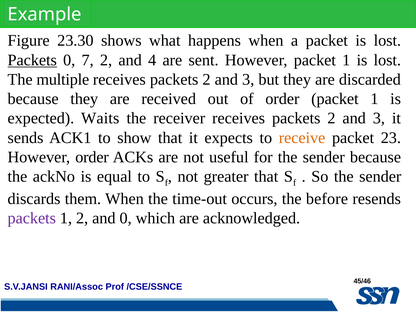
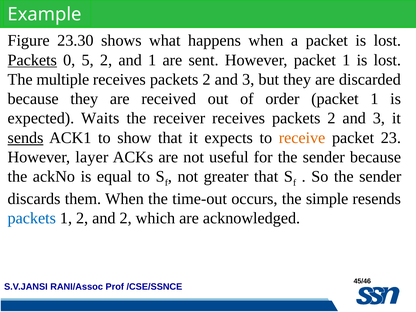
7: 7 -> 5 (88, 60)
and 4: 4 -> 1 (152, 60)
sends underline: none -> present (26, 138)
However order: order -> layer (92, 157)
before: before -> simple (327, 199)
packets colour: purple -> blue (32, 218)
and 0: 0 -> 2 (126, 218)
